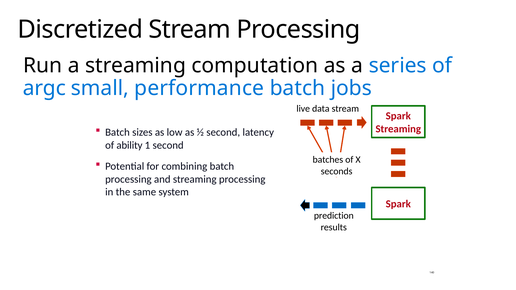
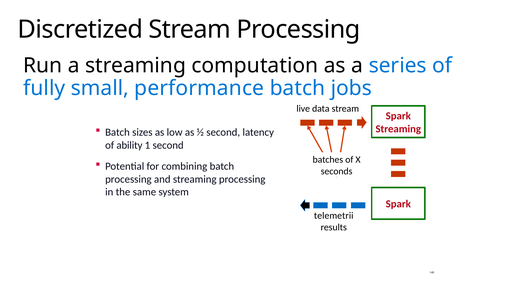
argc: argc -> fully (44, 88)
prediction: prediction -> telemetrii (334, 216)
